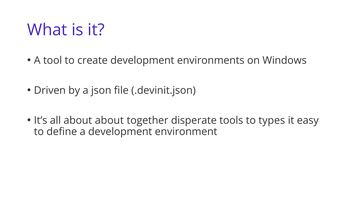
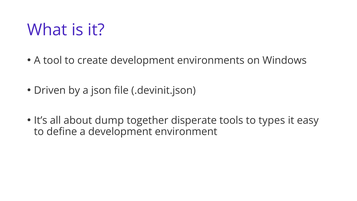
about about: about -> dump (109, 120)
